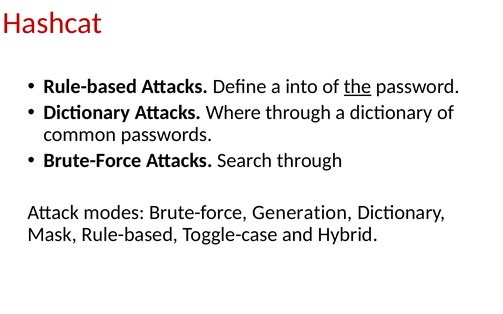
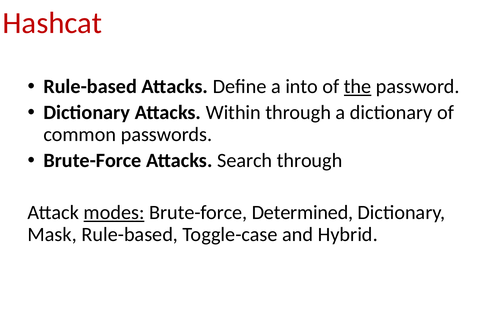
Where: Where -> Within (233, 113)
modes underline: none -> present (114, 213)
Generation: Generation -> Determined (302, 213)
